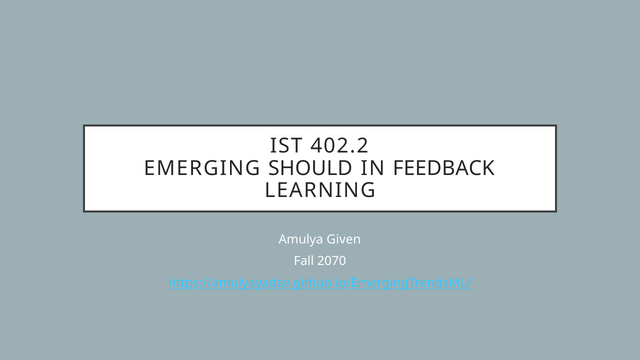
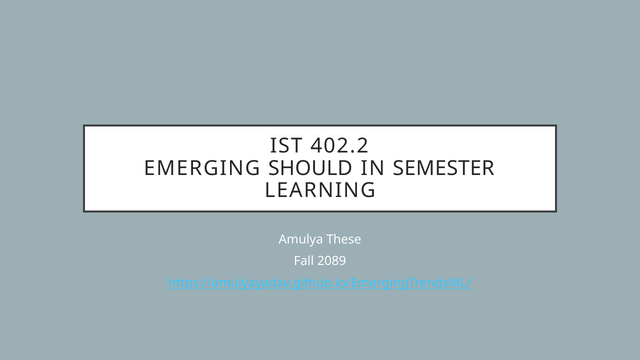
FEEDBACK: FEEDBACK -> SEMESTER (444, 168)
Given: Given -> These (344, 239)
2070: 2070 -> 2089 (332, 261)
